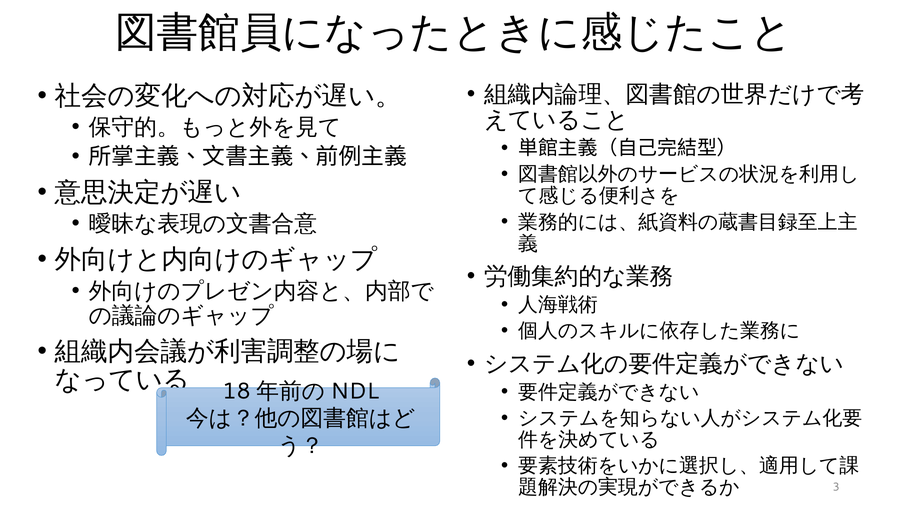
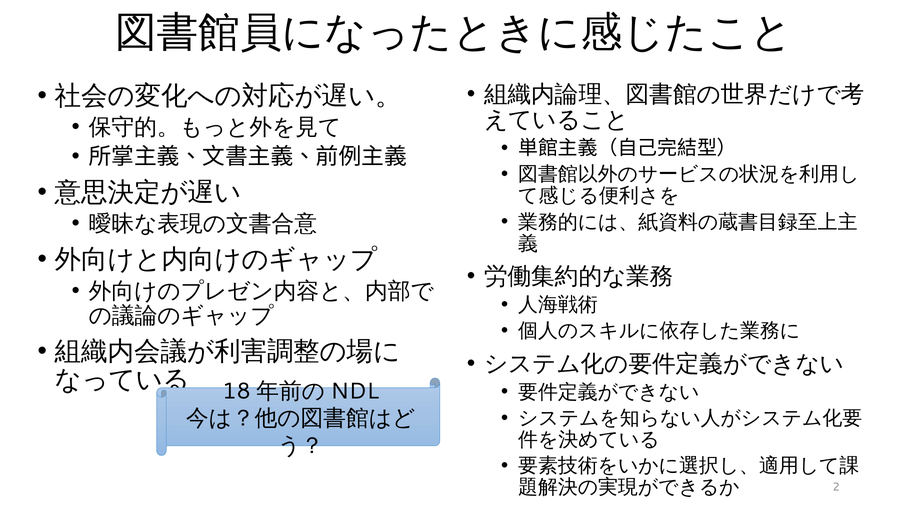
3: 3 -> 2 (836, 487)
